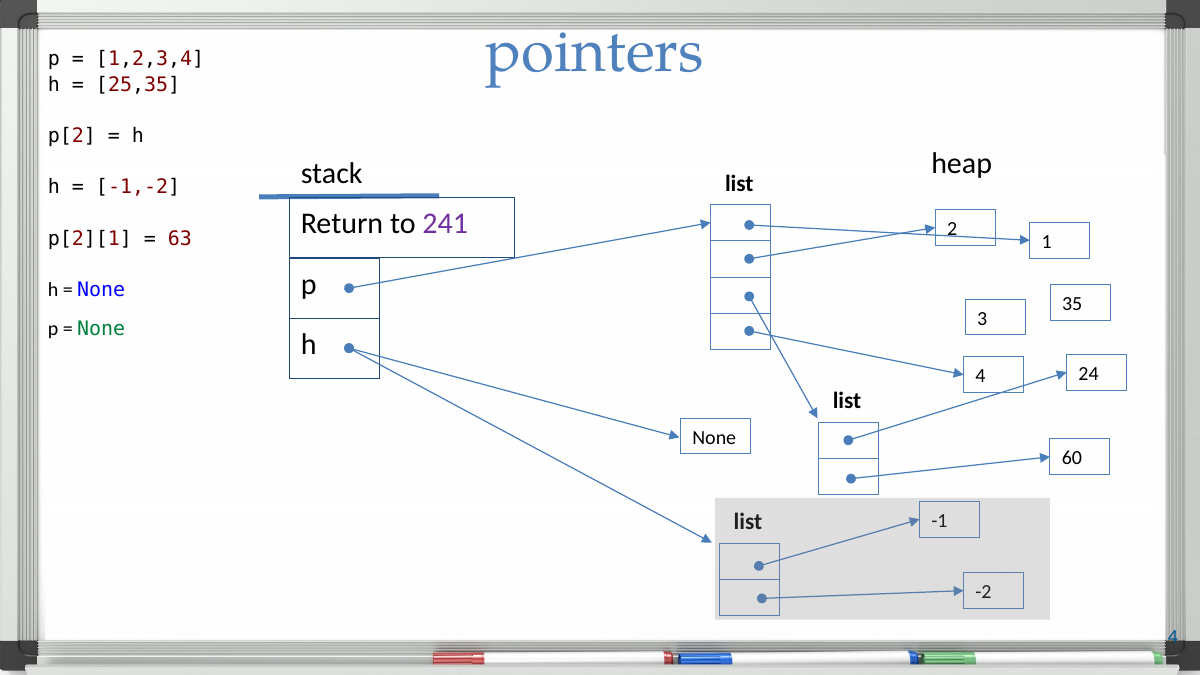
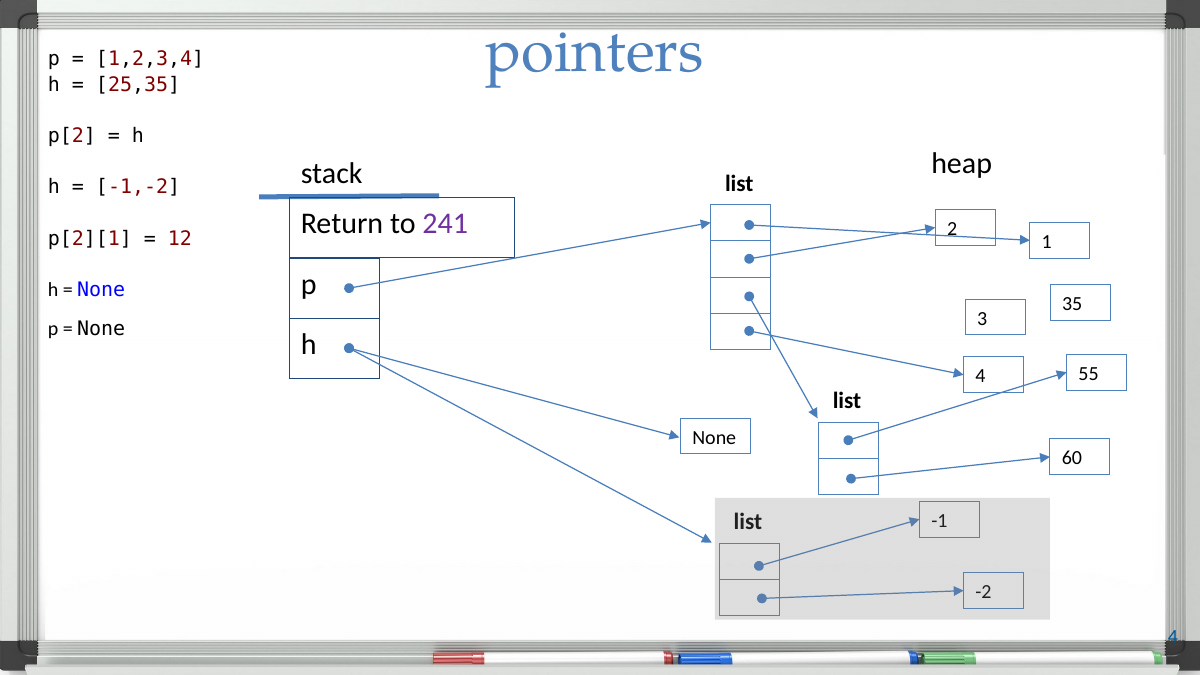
63: 63 -> 12 (180, 238)
None colour: green -> black (101, 329)
24: 24 -> 55 (1089, 374)
